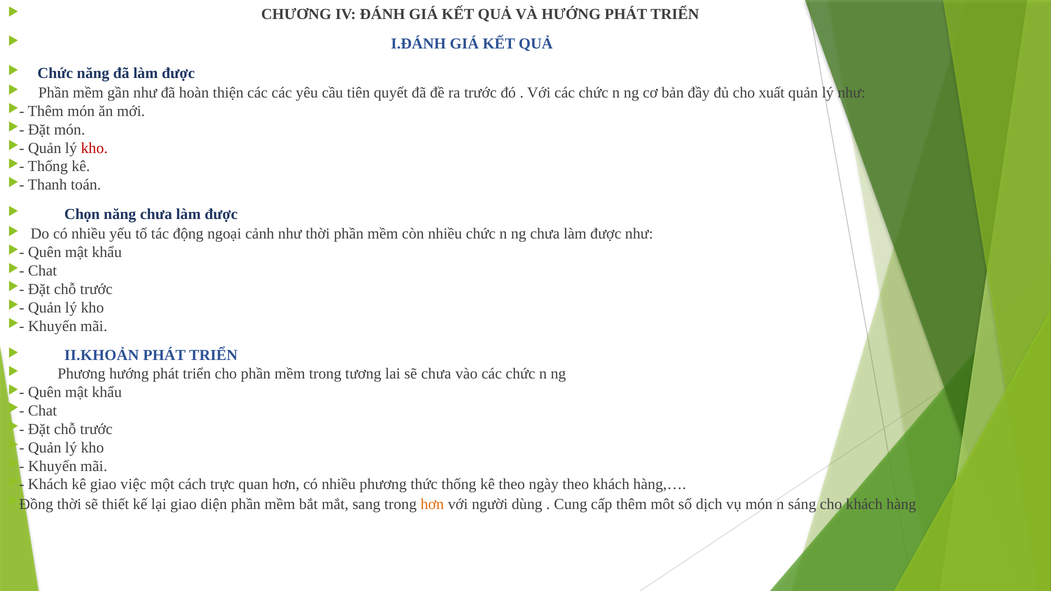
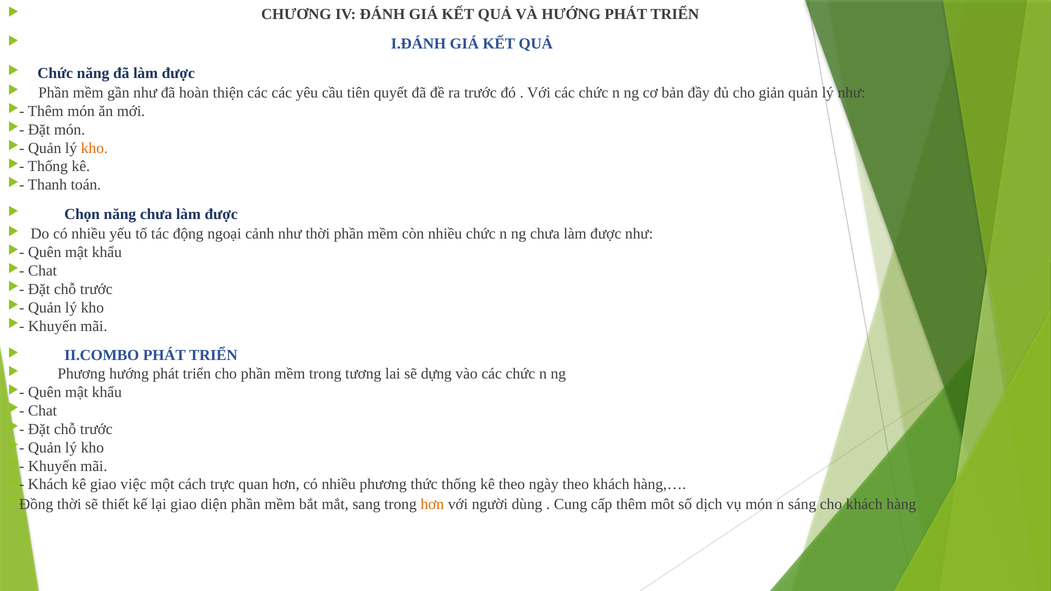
xuất: xuất -> giản (772, 93)
kho colour: red -> orange (94, 148)
II.KHOẢN: II.KHOẢN -> II.COMBO (102, 356)
sẽ chưa: chưa -> dựng (436, 374)
